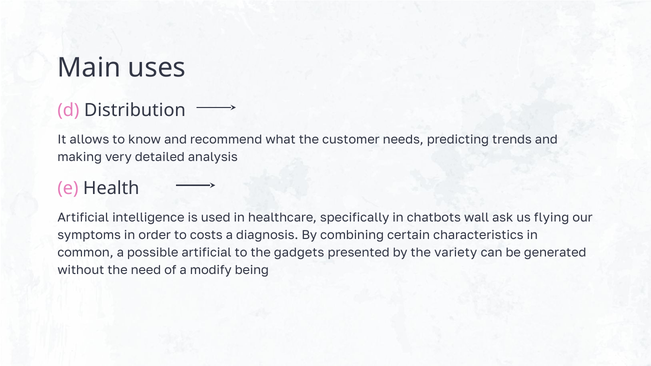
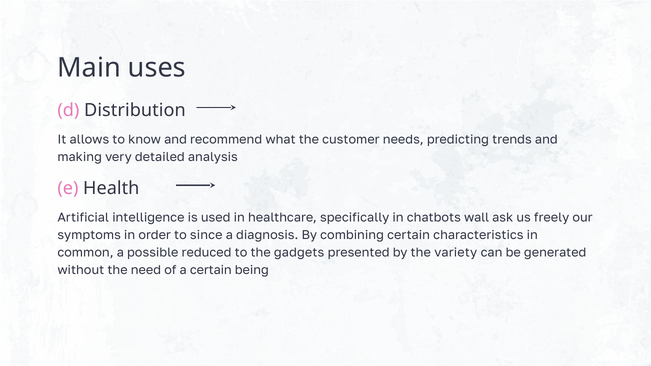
flying: flying -> freely (552, 218)
costs: costs -> since (206, 235)
possible artificial: artificial -> reduced (207, 253)
a modify: modify -> certain (211, 270)
